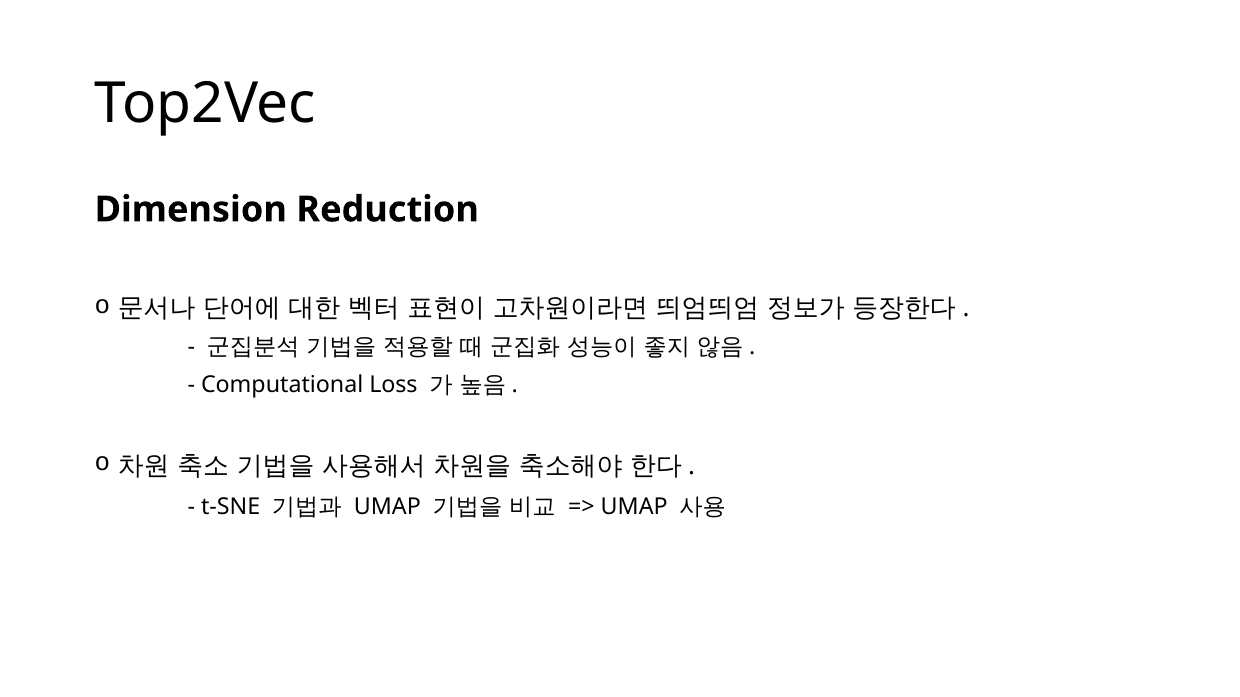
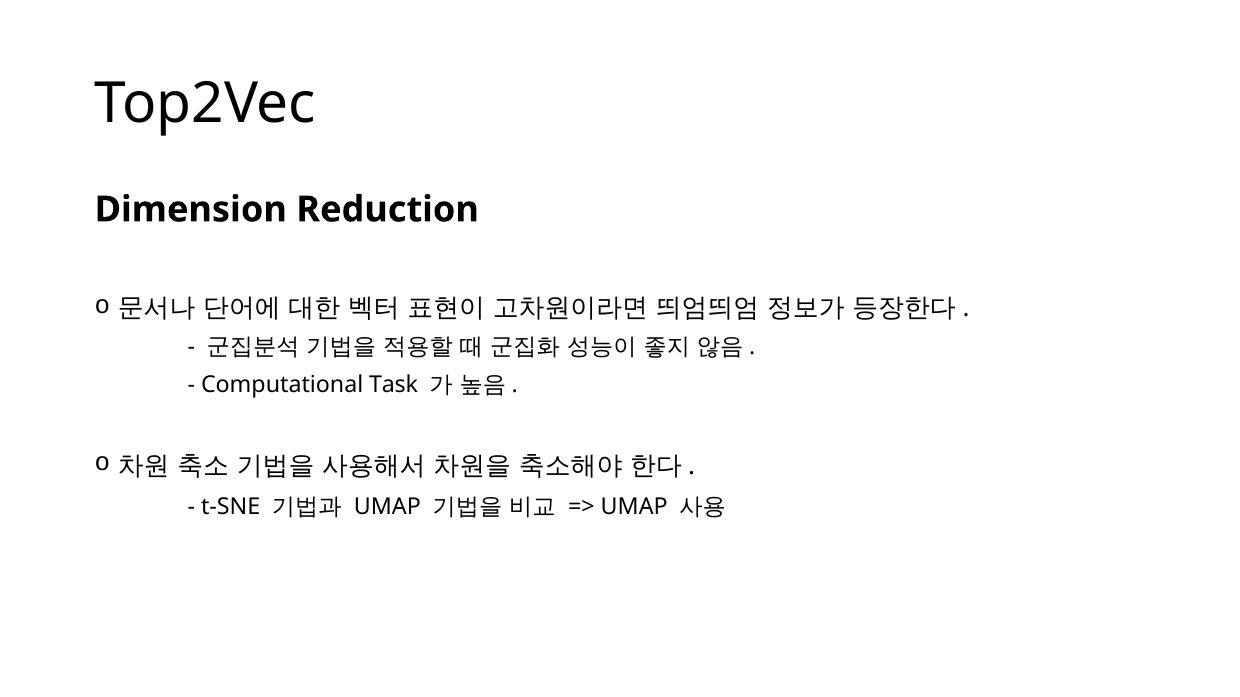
Loss: Loss -> Task (394, 386)
